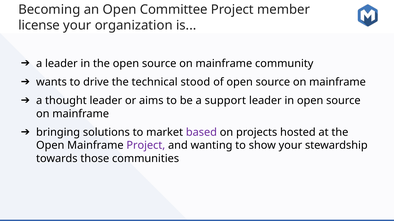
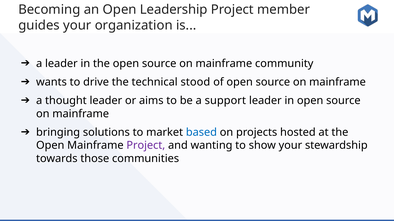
Committee: Committee -> Leadership (174, 10)
license: license -> guides (39, 25)
based colour: purple -> blue (201, 133)
